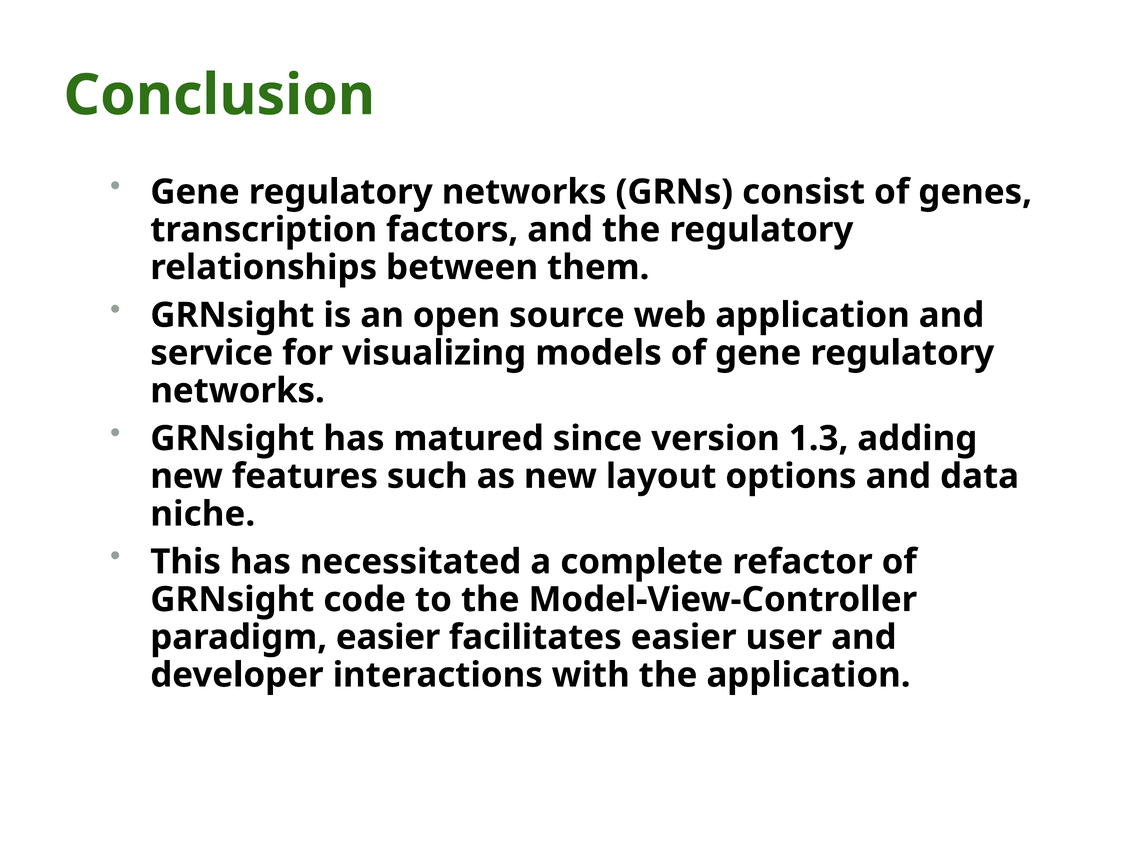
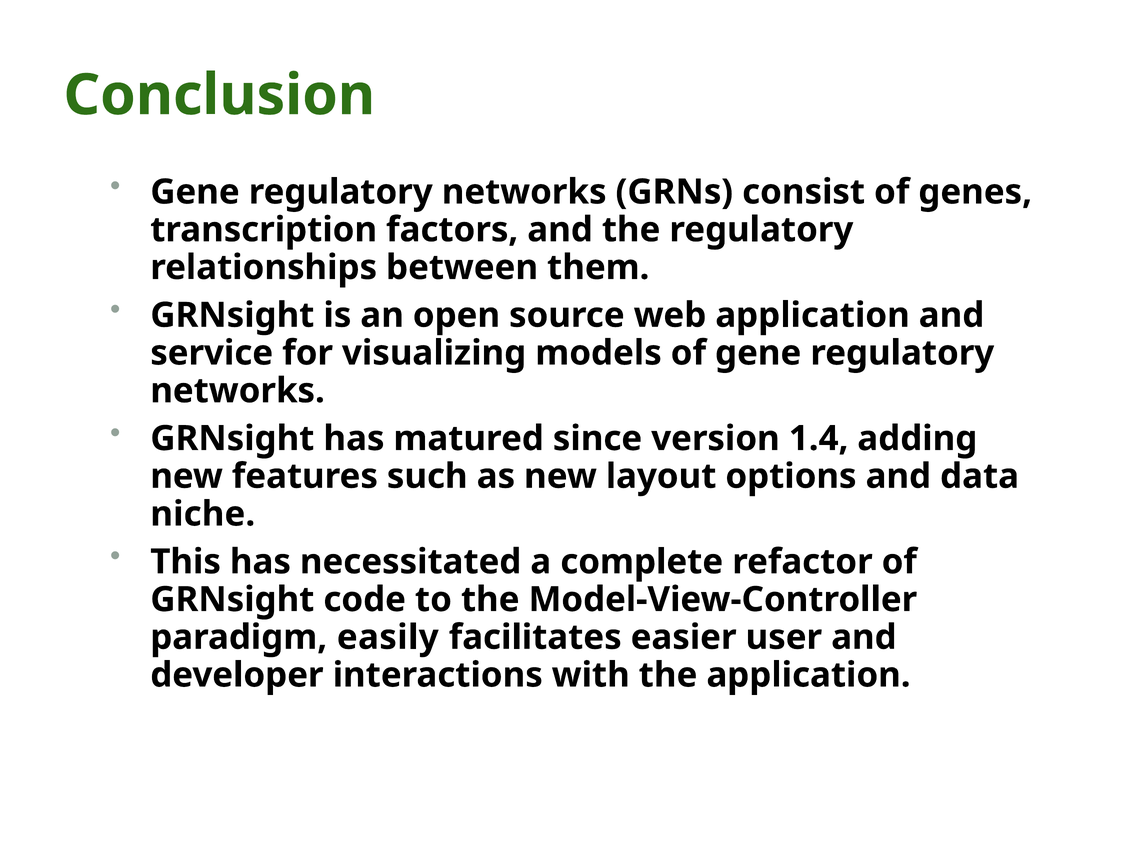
1.3: 1.3 -> 1.4 (819, 438)
paradigm easier: easier -> easily (388, 637)
